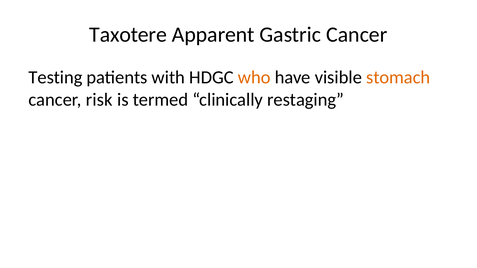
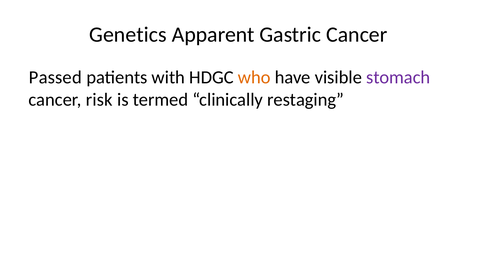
Taxotere: Taxotere -> Genetics (128, 35)
Testing: Testing -> Passed (55, 77)
stomach colour: orange -> purple (398, 77)
